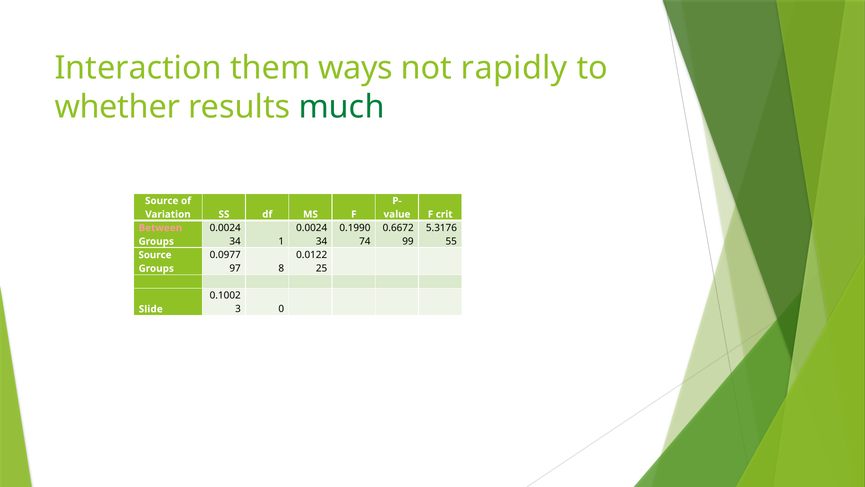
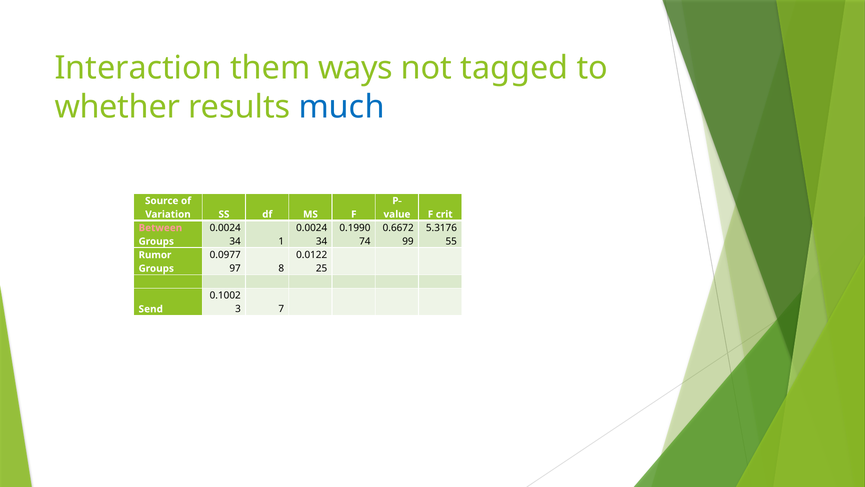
rapidly: rapidly -> tagged (514, 68)
much colour: green -> blue (342, 107)
Source: Source -> Rumor (155, 255)
0: 0 -> 7 (281, 309)
Slide: Slide -> Send (151, 309)
